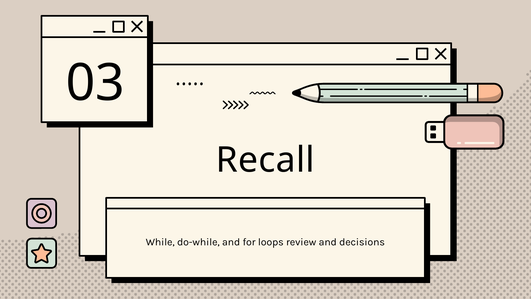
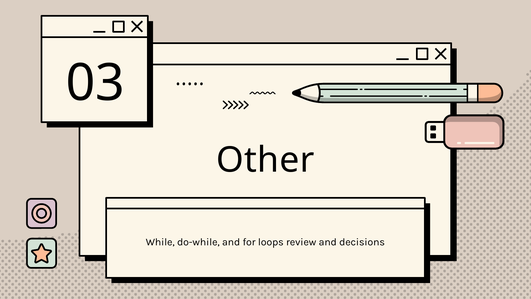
Recall: Recall -> Other (265, 160)
